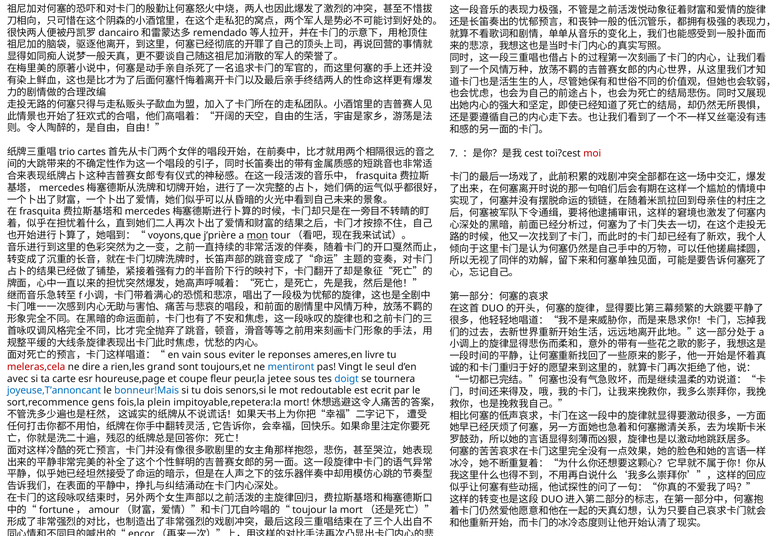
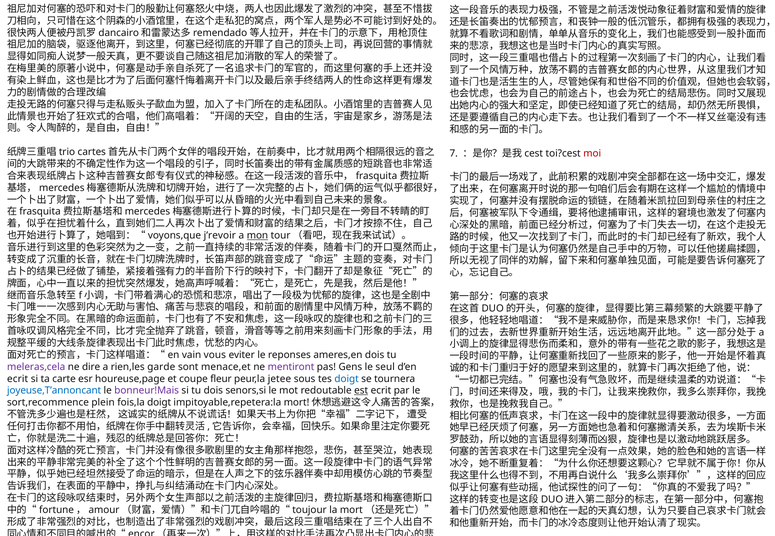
j’prière: j’prière -> j’revoir (220, 236)
vain sous: sous -> vous (215, 355)
ameres,en livre: livre -> dois (375, 355)
meleras,cela colour: red -> purple (36, 367)
grand: grand -> garde (161, 367)
toujours,et: toujours,et -> menace,et (226, 367)
mentiront colour: blue -> purple (291, 367)
Vingt: Vingt -> Gens (350, 367)
avec: avec -> ecrit (18, 379)
bonneur!Mais colour: blue -> purple (147, 391)
est underline: none -> present (361, 391)
gens: gens -> plein (103, 403)
fois,la plein: plein -> doigt (159, 403)
